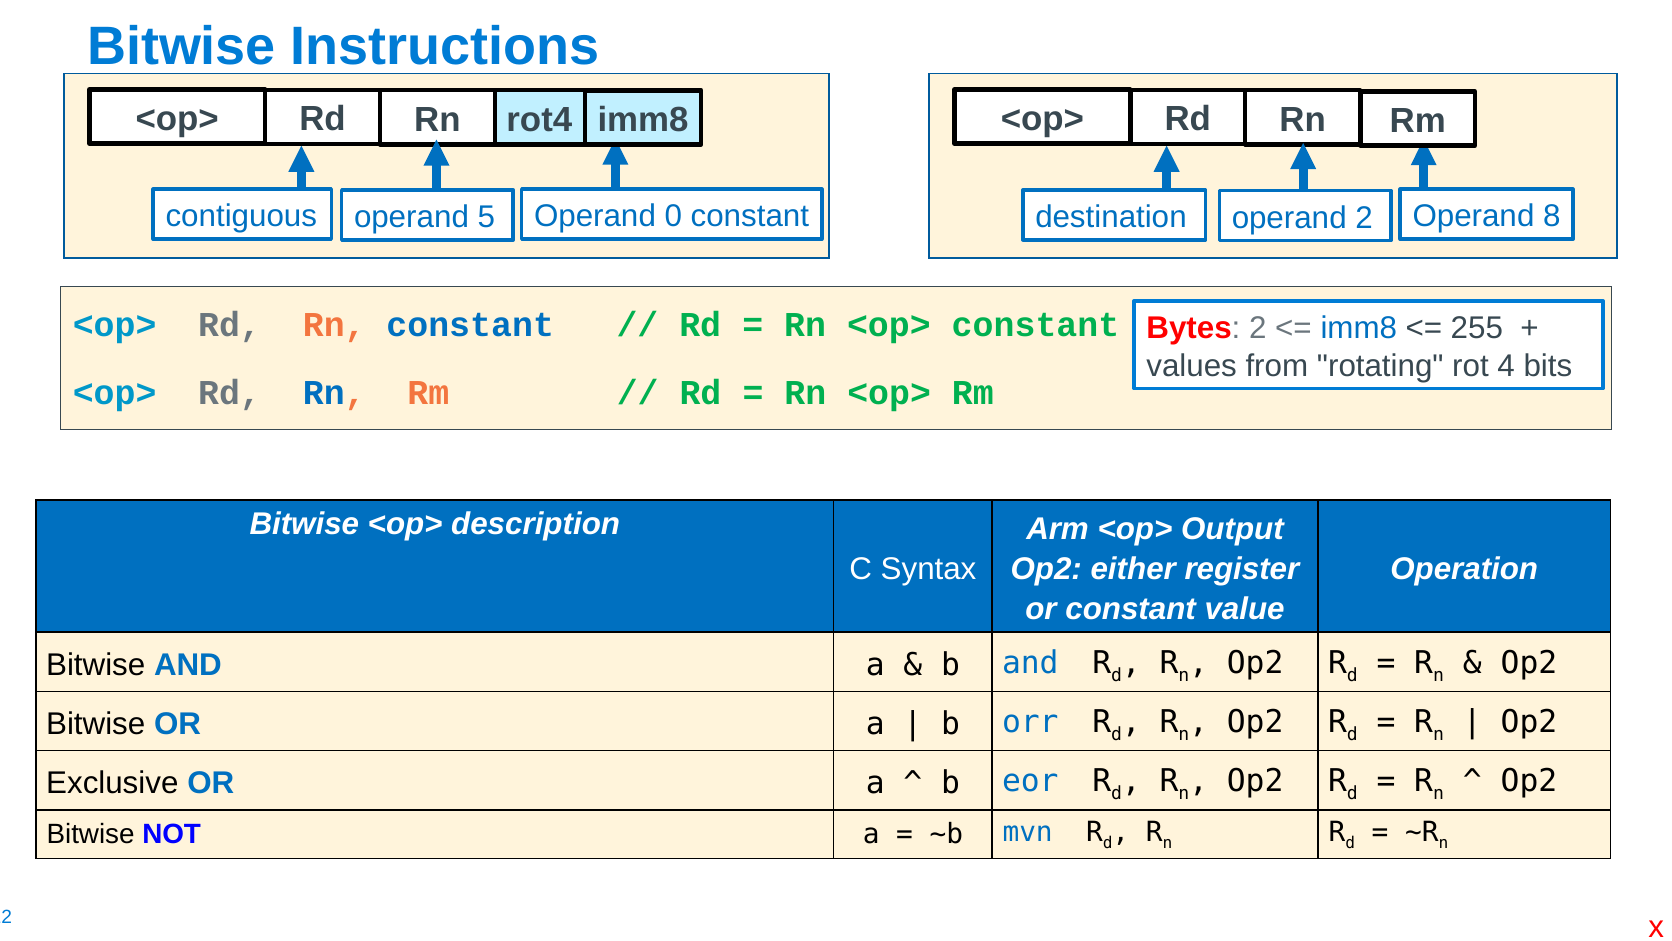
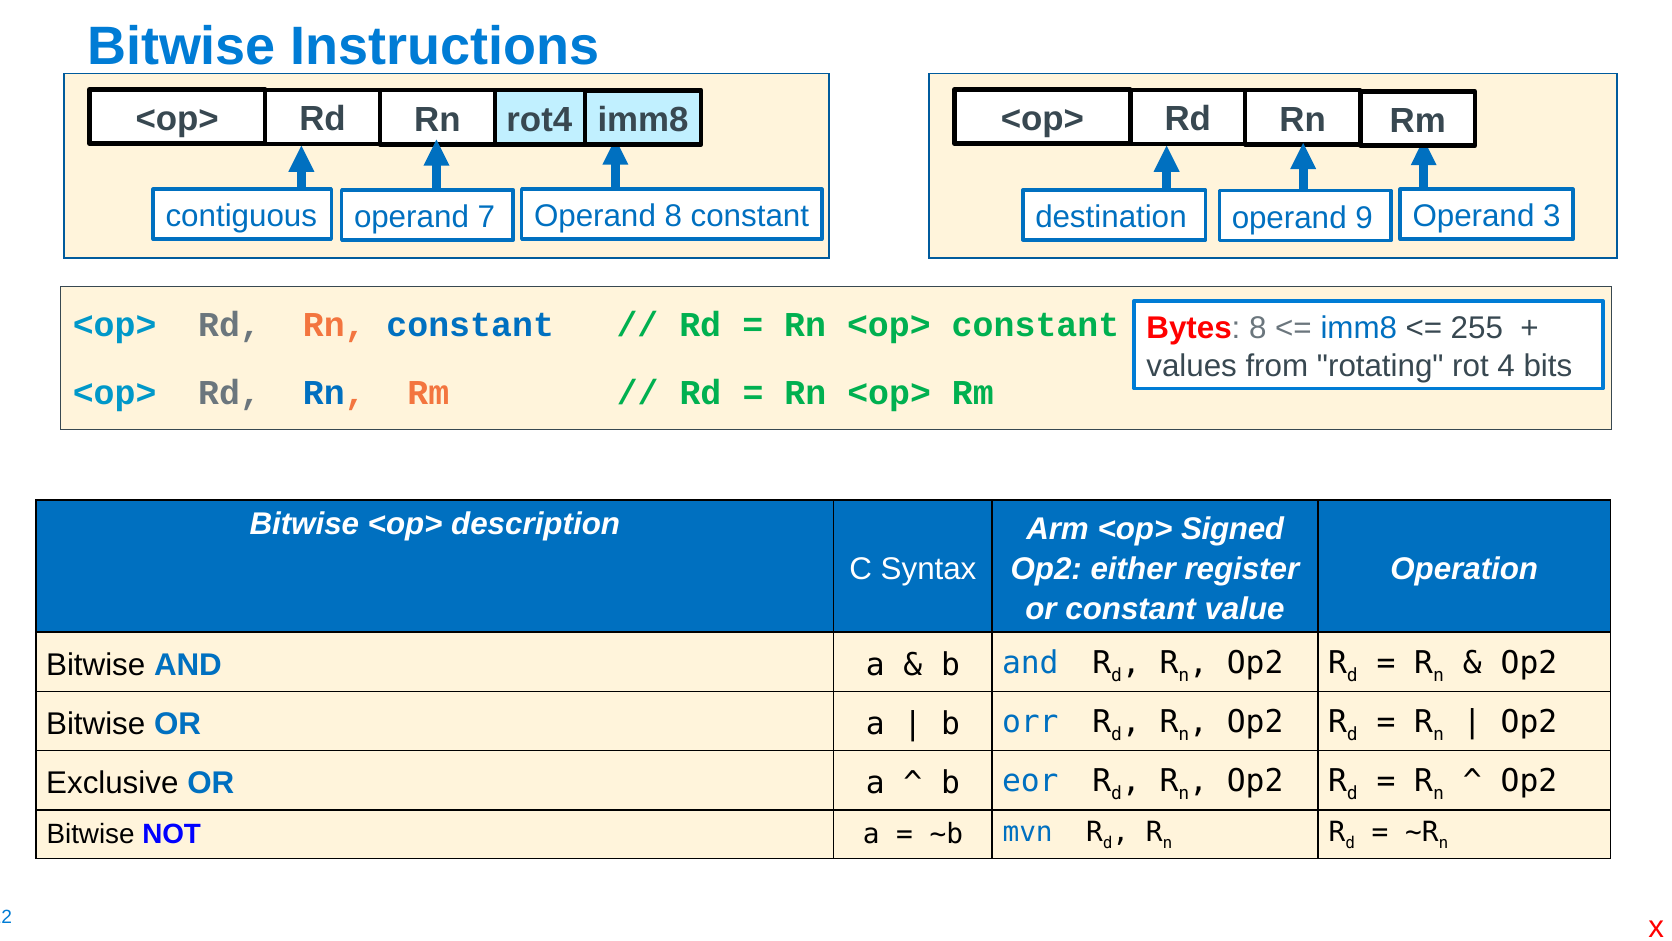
Operand 0: 0 -> 8 (673, 216)
5: 5 -> 7 (486, 217)
8: 8 -> 3 (1552, 216)
operand 2: 2 -> 9 (1364, 218)
Bytes 2: 2 -> 8 (1258, 328)
Output: Output -> Signed (1233, 528)
